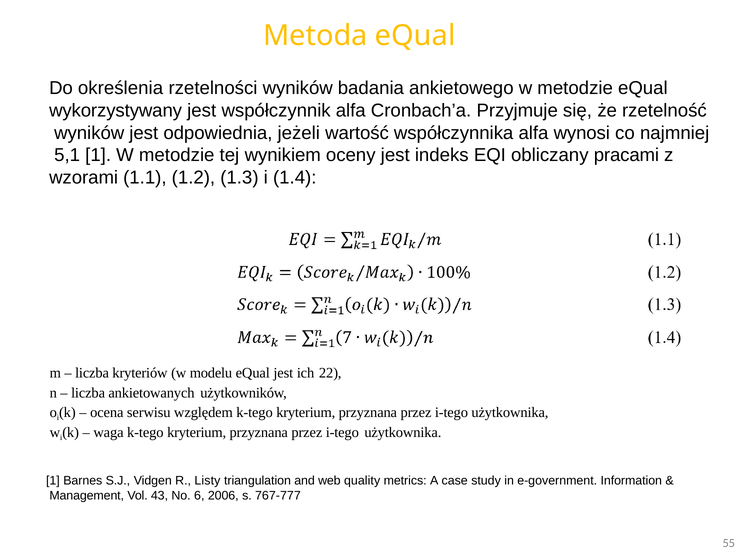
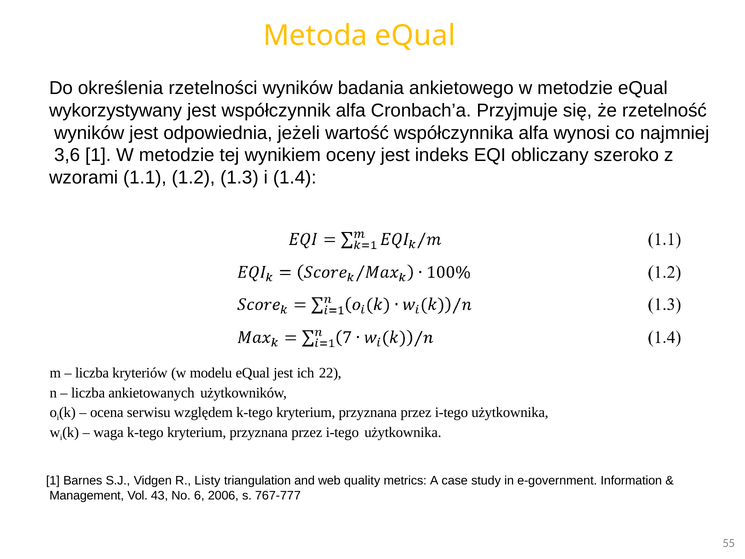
5,1: 5,1 -> 3,6 (67, 155)
pracami: pracami -> szeroko (626, 155)
